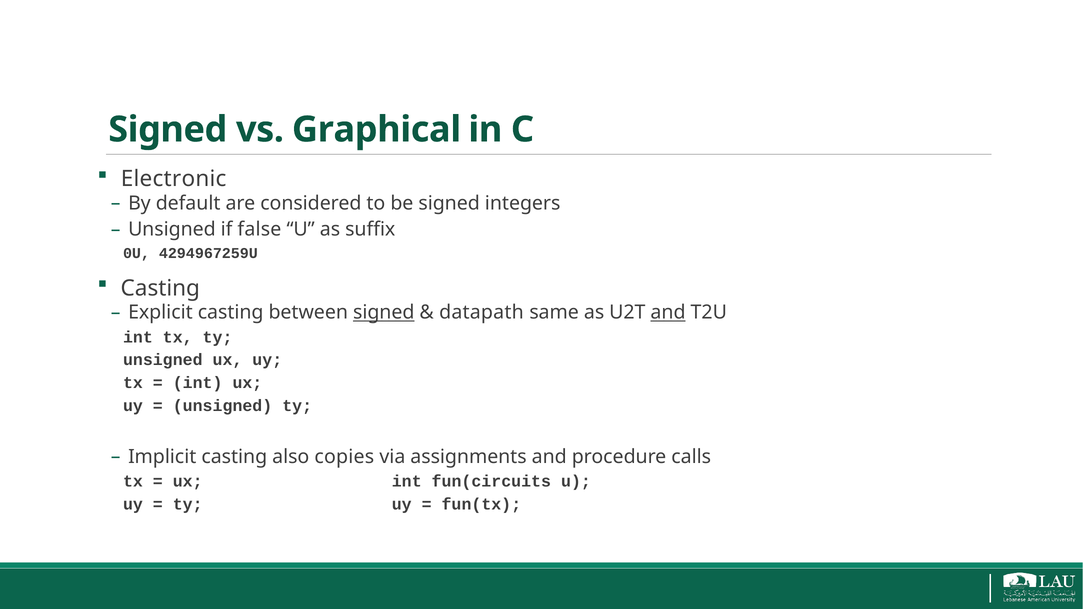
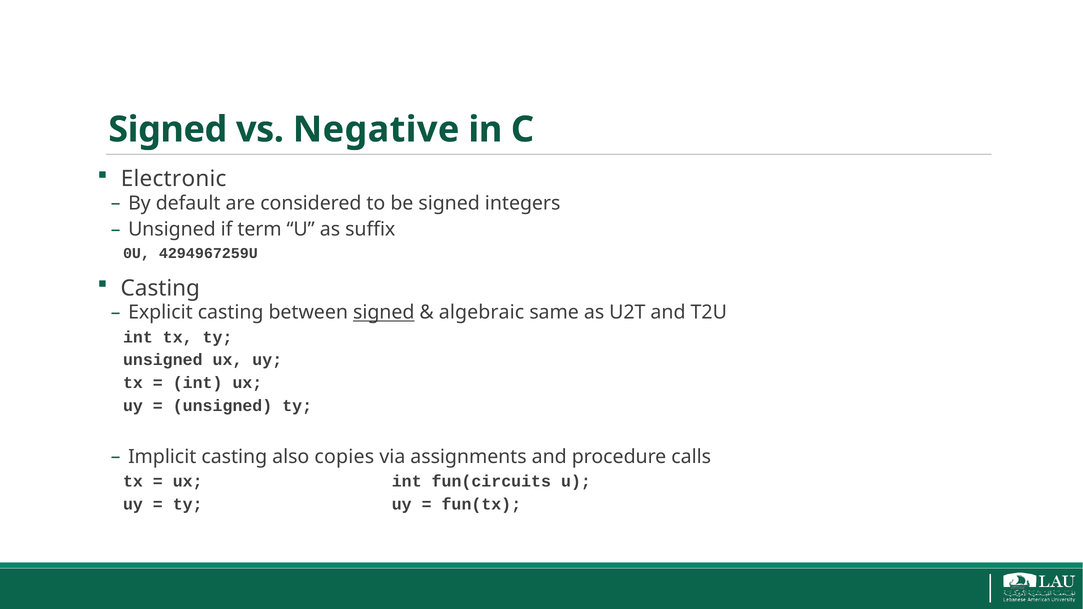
Graphical: Graphical -> Negative (376, 130)
false: false -> term (260, 229)
datapath: datapath -> algebraic (482, 313)
and underline: present -> none (668, 313)
